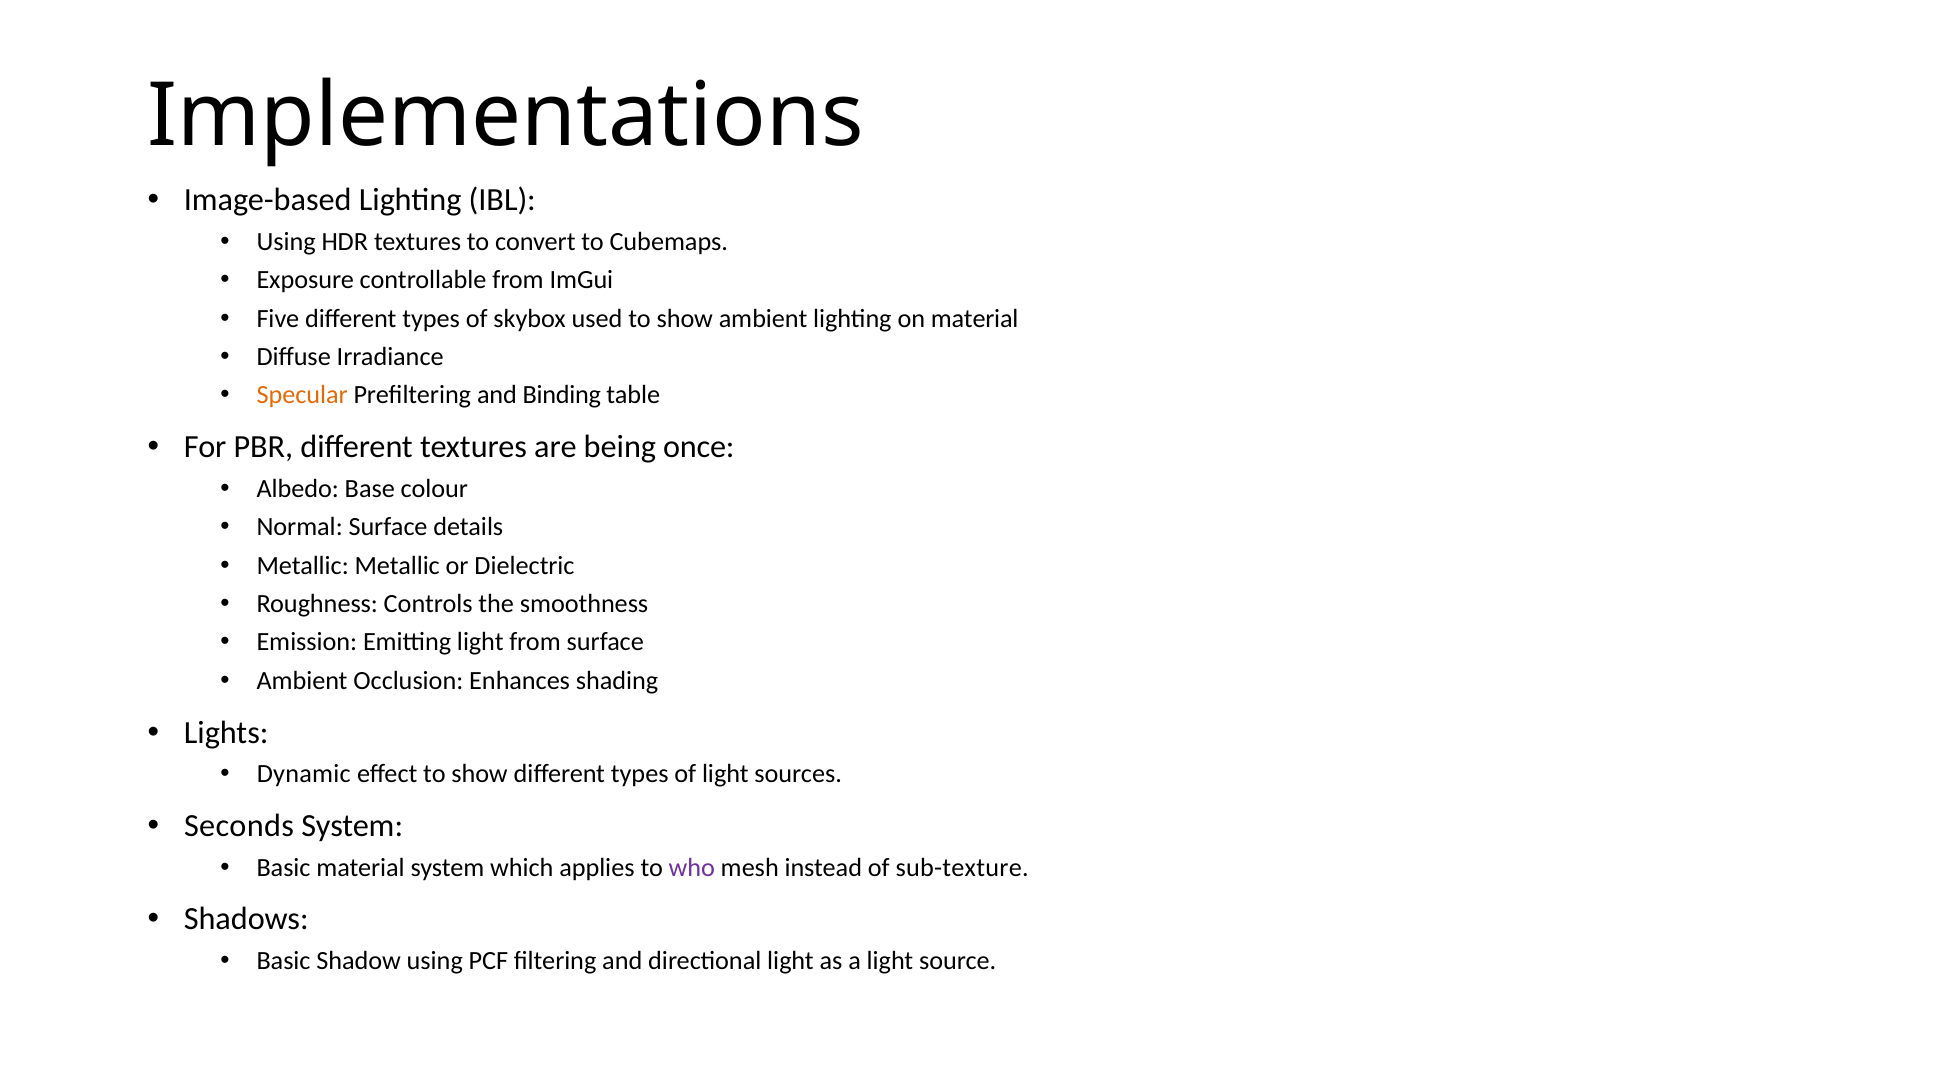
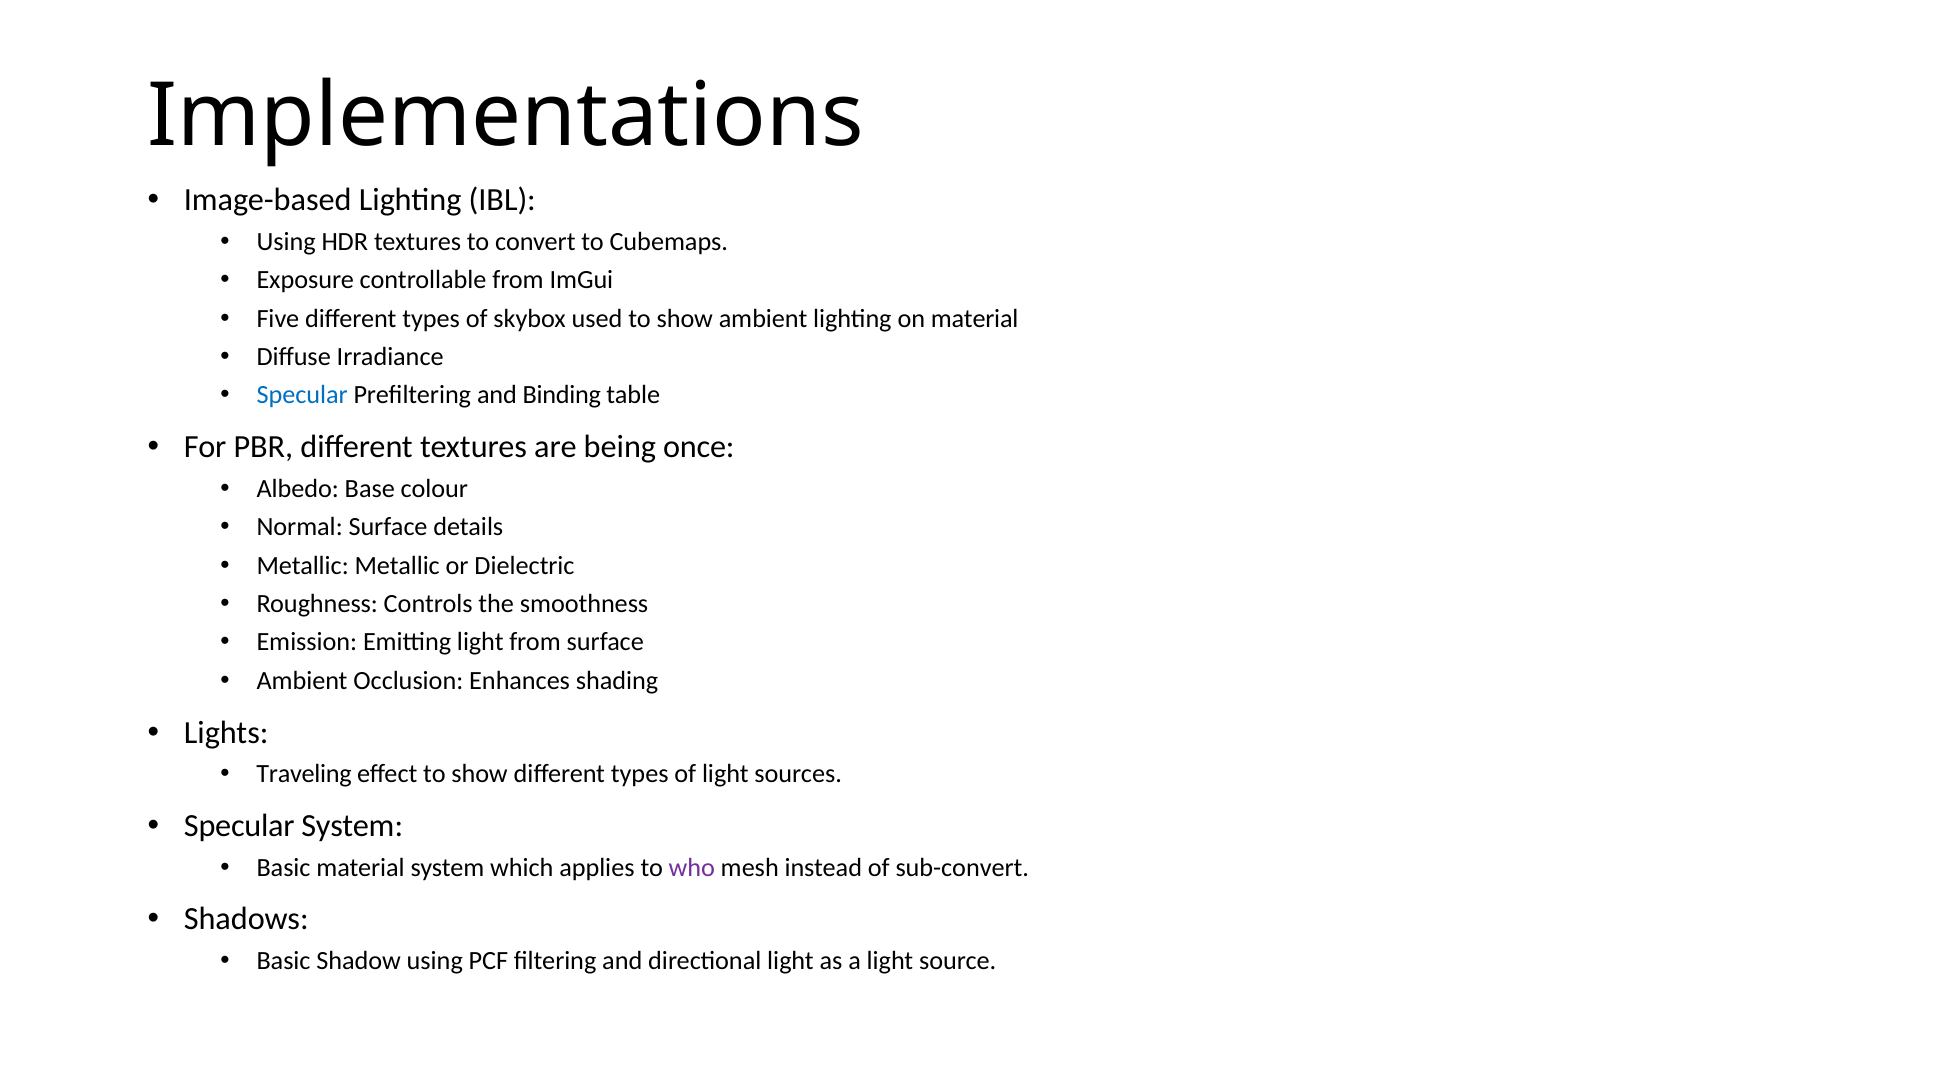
Specular colour: orange -> blue (302, 395)
Dynamic: Dynamic -> Traveling (304, 775)
Seconds: Seconds -> Specular (239, 826)
sub-texture: sub-texture -> sub-convert (962, 868)
